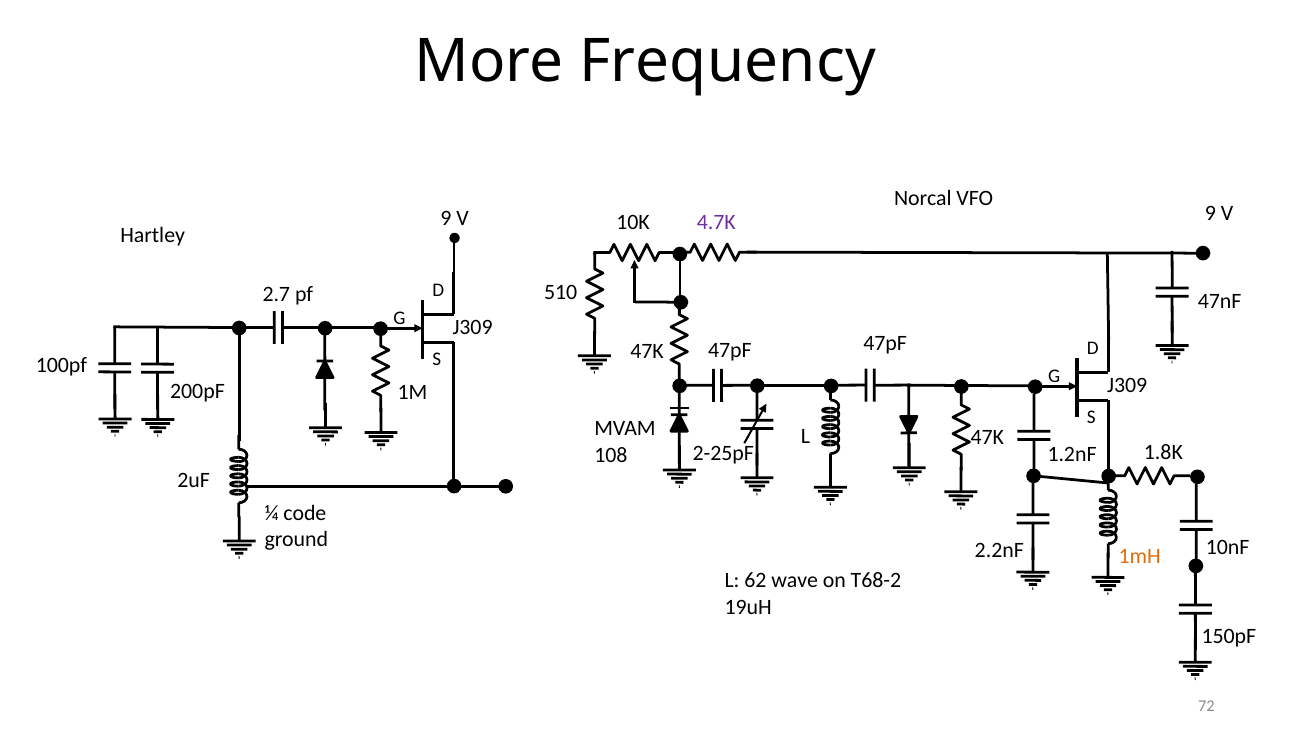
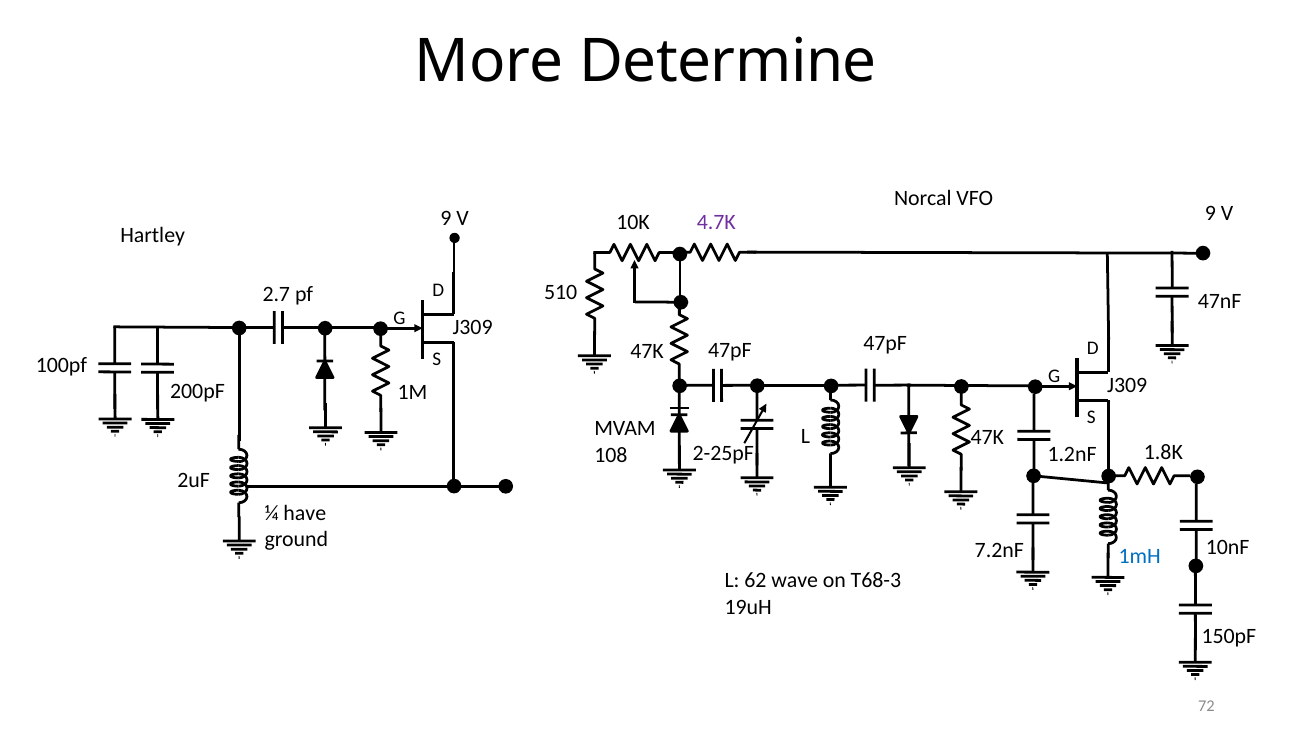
Frequency: Frequency -> Determine (728, 61)
code: code -> have (305, 513)
2.2nF: 2.2nF -> 7.2nF (999, 550)
1mH colour: orange -> blue (1140, 556)
T68-2: T68-2 -> T68-3 (876, 580)
